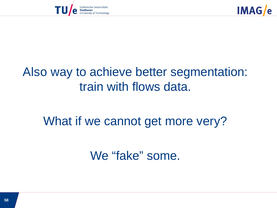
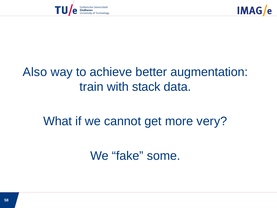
segmentation: segmentation -> augmentation (209, 72)
flows: flows -> stack (146, 87)
